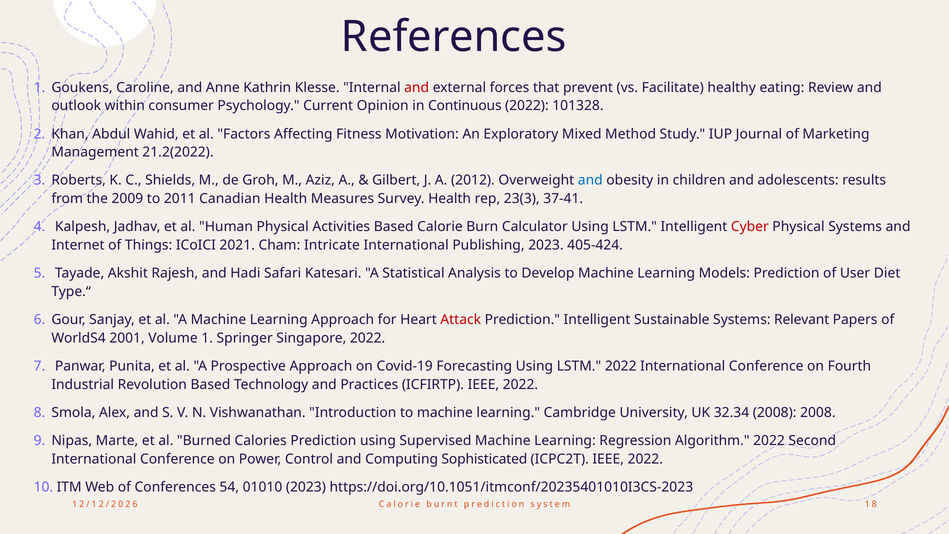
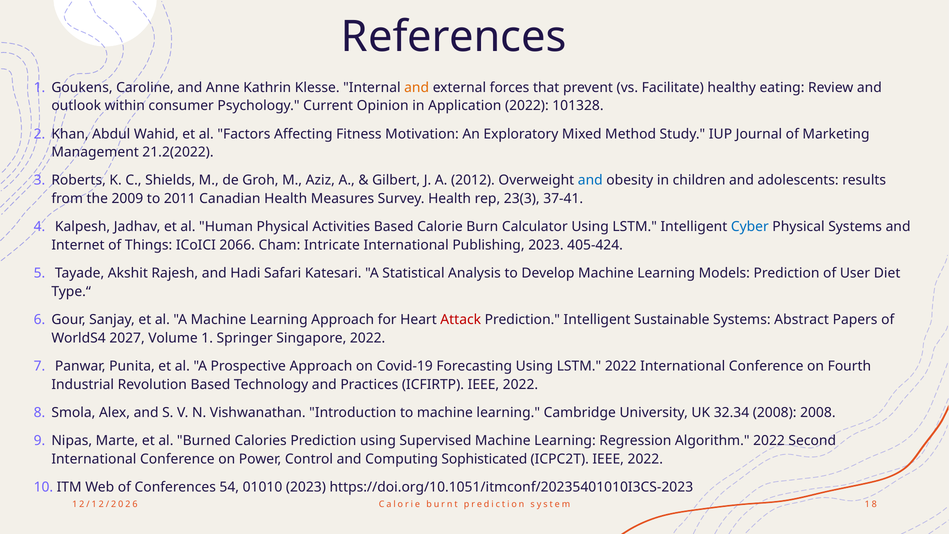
and colour: red -> orange (417, 87)
Continuous: Continuous -> Application (465, 106)
Cyber colour: red -> blue (750, 227)
2021: 2021 -> 2066 (237, 245)
Relevant: Relevant -> Abstract (802, 320)
2001: 2001 -> 2027 (127, 338)
